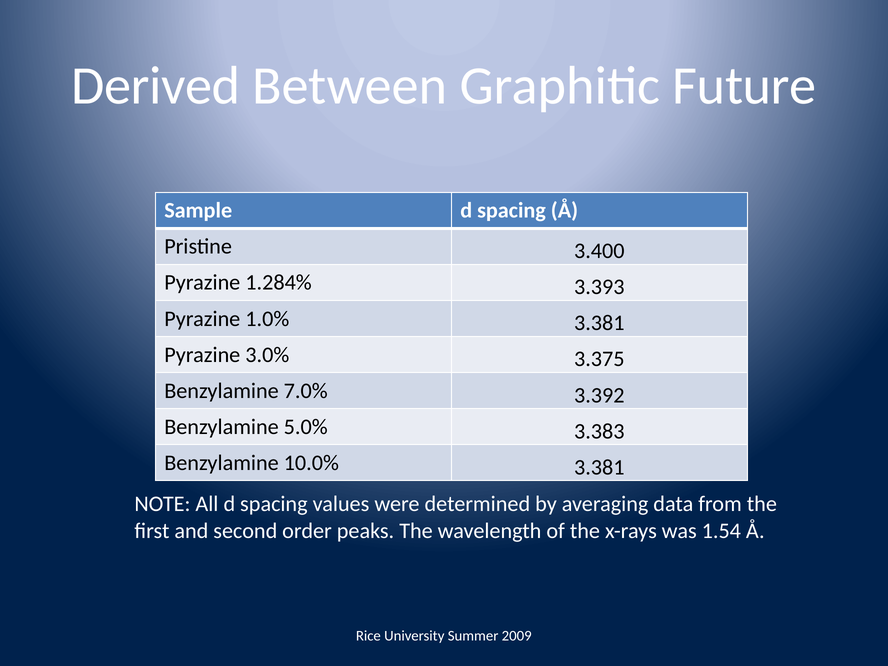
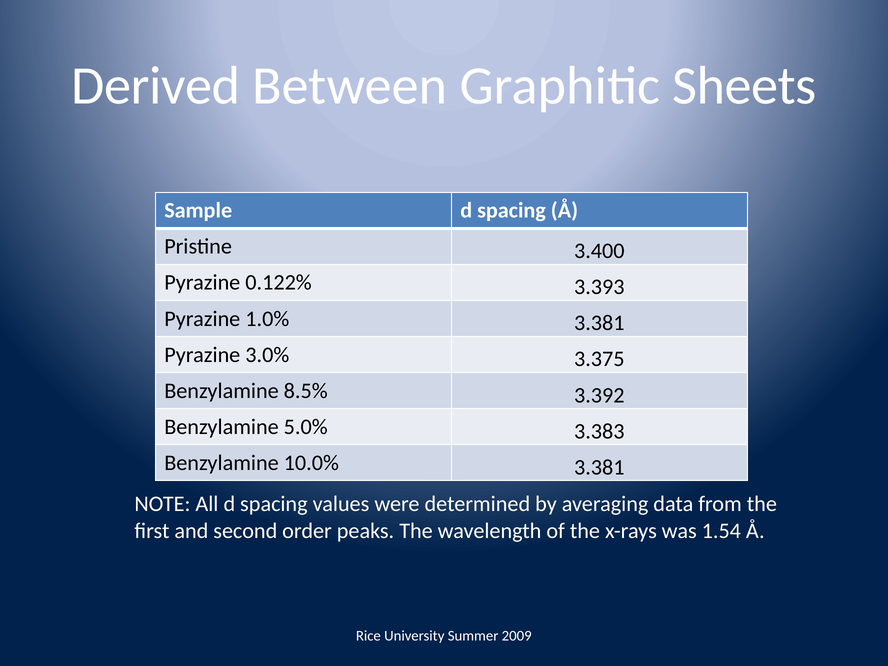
Future: Future -> Sheets (744, 86)
1.284%: 1.284% -> 0.122% (279, 283)
7.0%: 7.0% -> 8.5% (306, 391)
